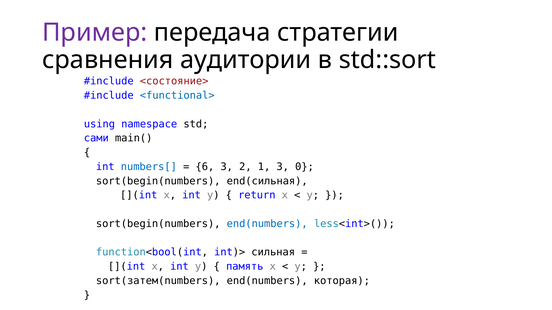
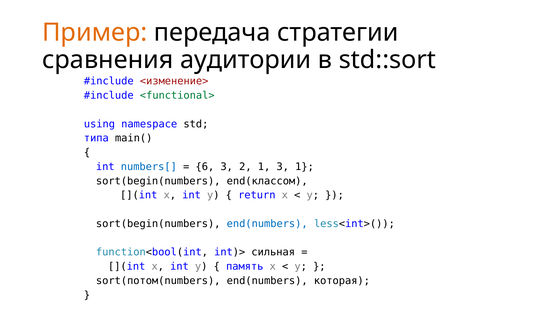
Пример colour: purple -> orange (95, 33)
<состояние>: <состояние> -> <изменение> (174, 81)
<functional> colour: blue -> green (177, 96)
сами: сами -> типа (96, 138)
3 0: 0 -> 1 (304, 167)
end(сильная: end(сильная -> end(классом (267, 181)
sort(затем(numbers: sort(затем(numbers -> sort(потом(numbers (158, 281)
